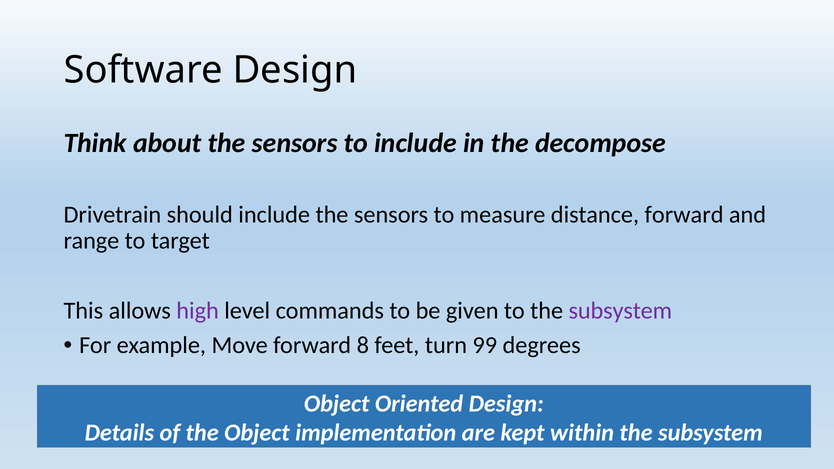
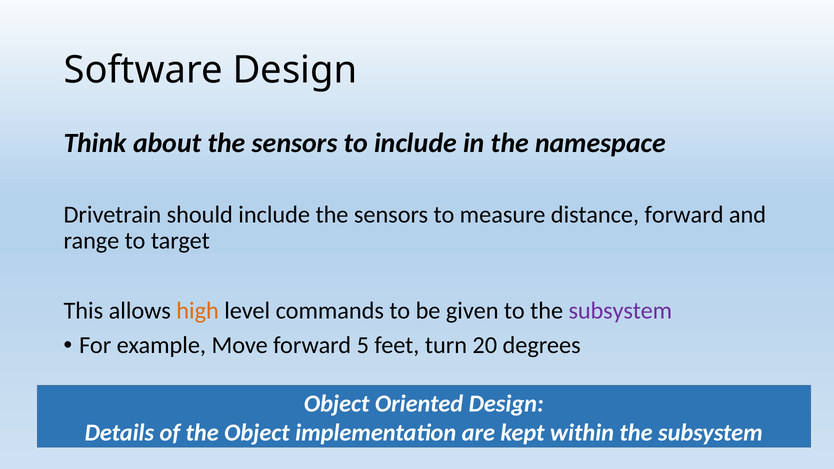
decompose: decompose -> namespace (601, 143)
high colour: purple -> orange (198, 311)
8: 8 -> 5 (363, 346)
99: 99 -> 20 (485, 346)
